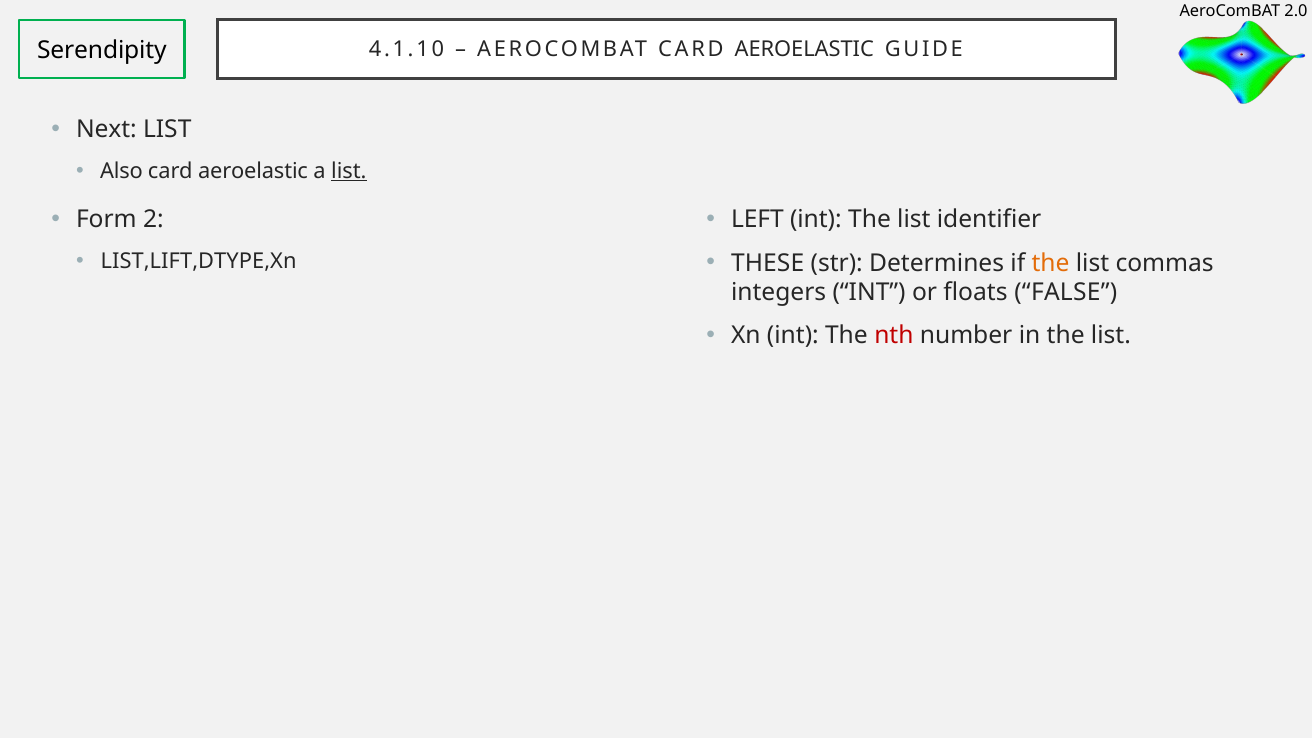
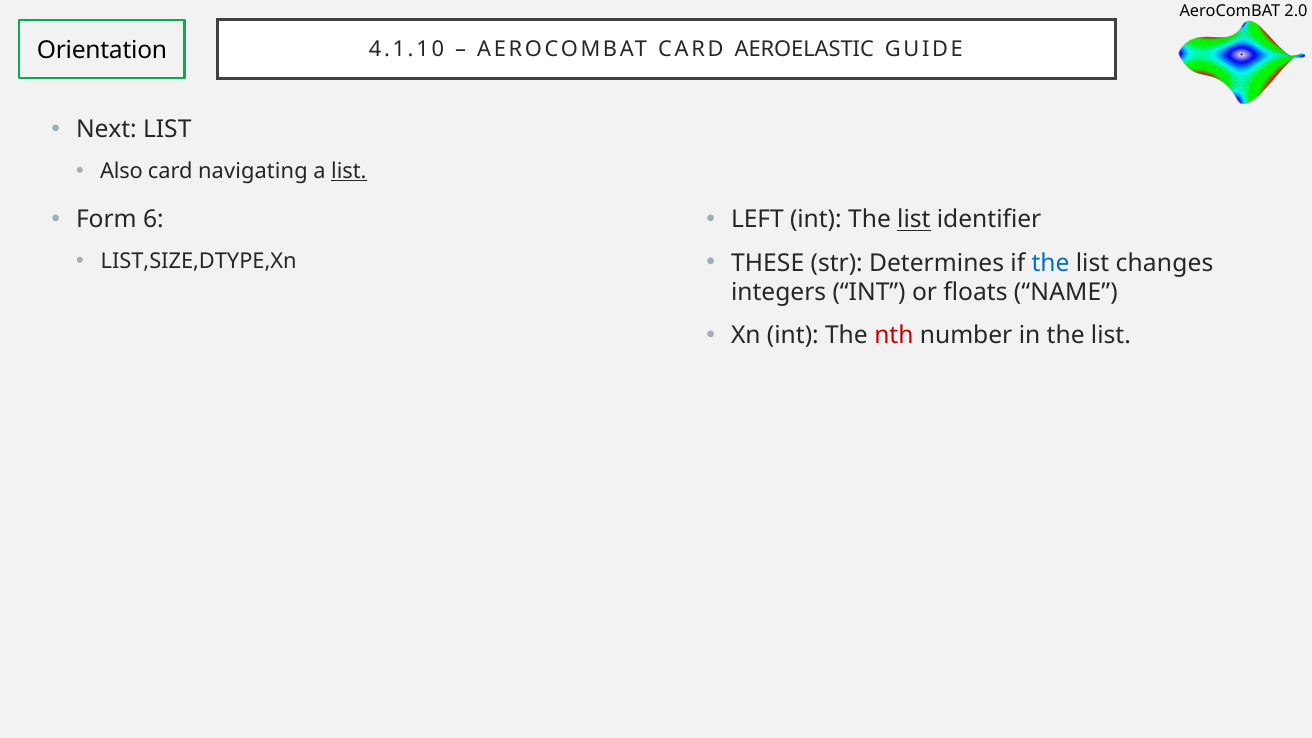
Serendipity: Serendipity -> Orientation (102, 51)
aeroelastic: aeroelastic -> navigating (253, 171)
2: 2 -> 6 (153, 220)
list underline: none -> present (914, 220)
LIST,LIFT,DTYPE,Xn: LIST,LIFT,DTYPE,Xn -> LIST,SIZE,DTYPE,Xn (199, 261)
the colour: orange -> blue (1051, 263)
commas: commas -> changes (1164, 263)
FALSE: FALSE -> NAME (1066, 293)
